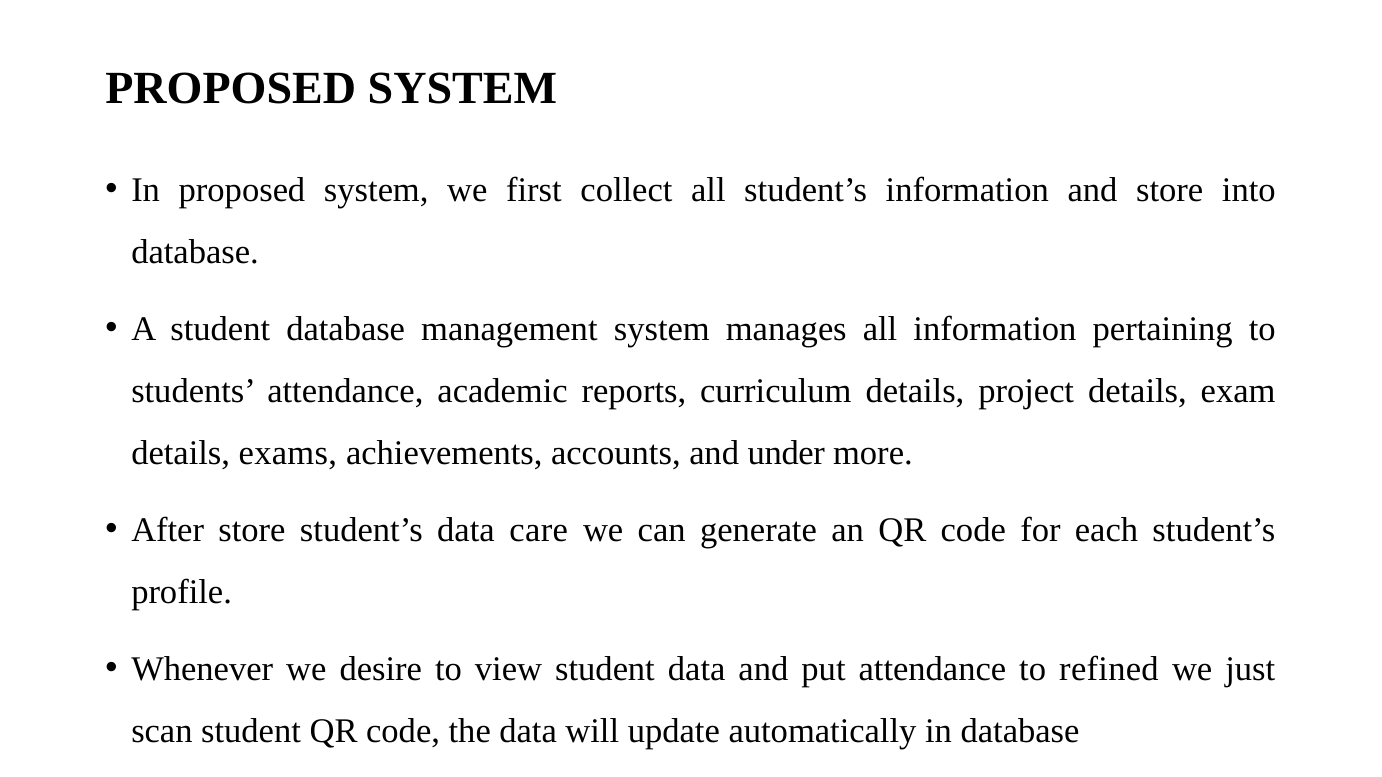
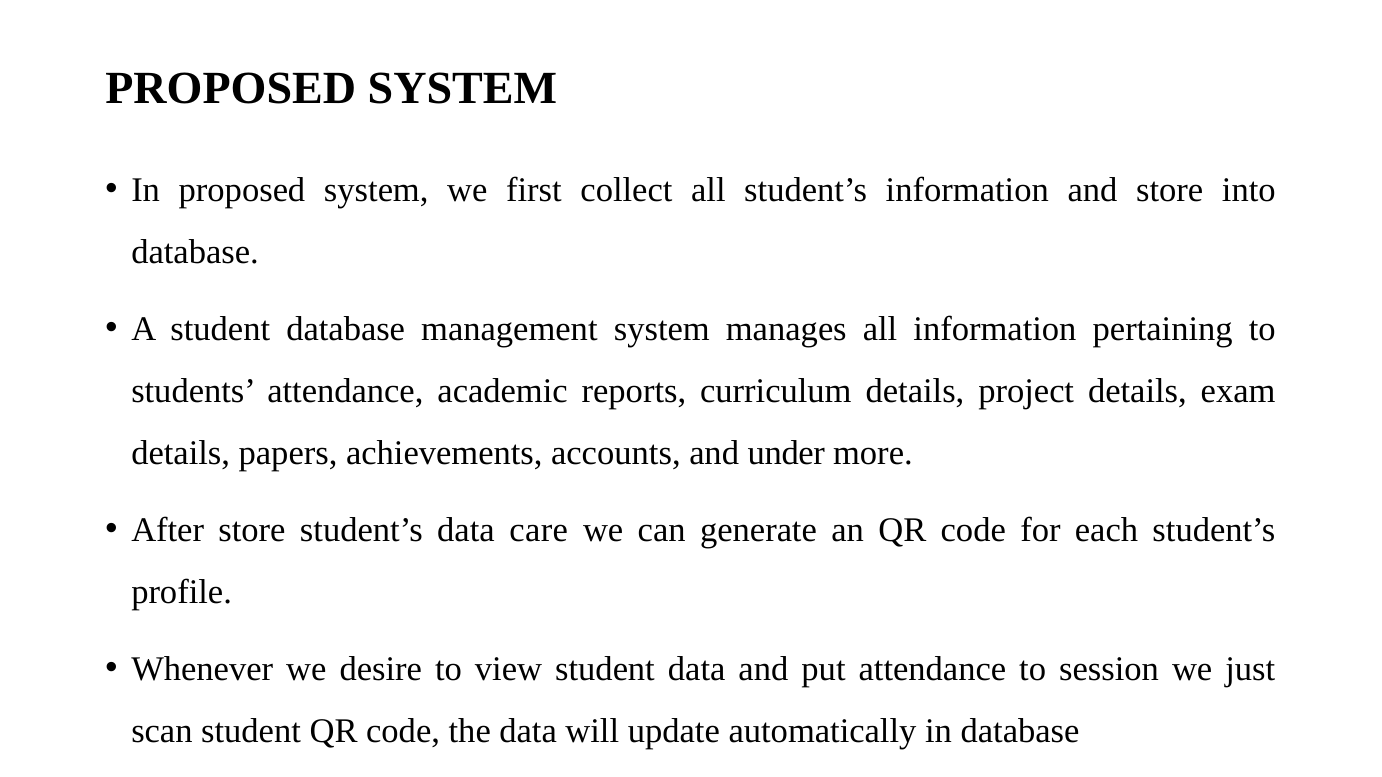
exams: exams -> papers (288, 454)
refined: refined -> session (1109, 669)
